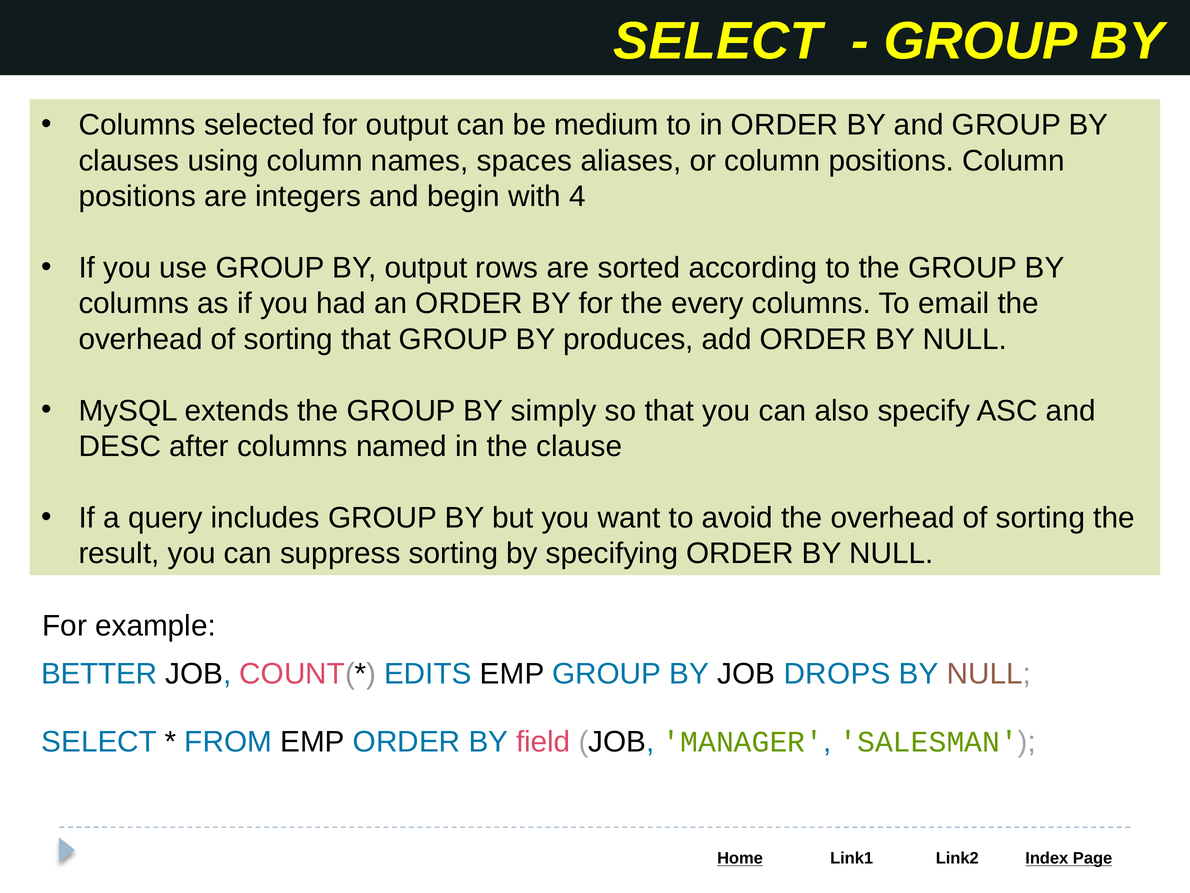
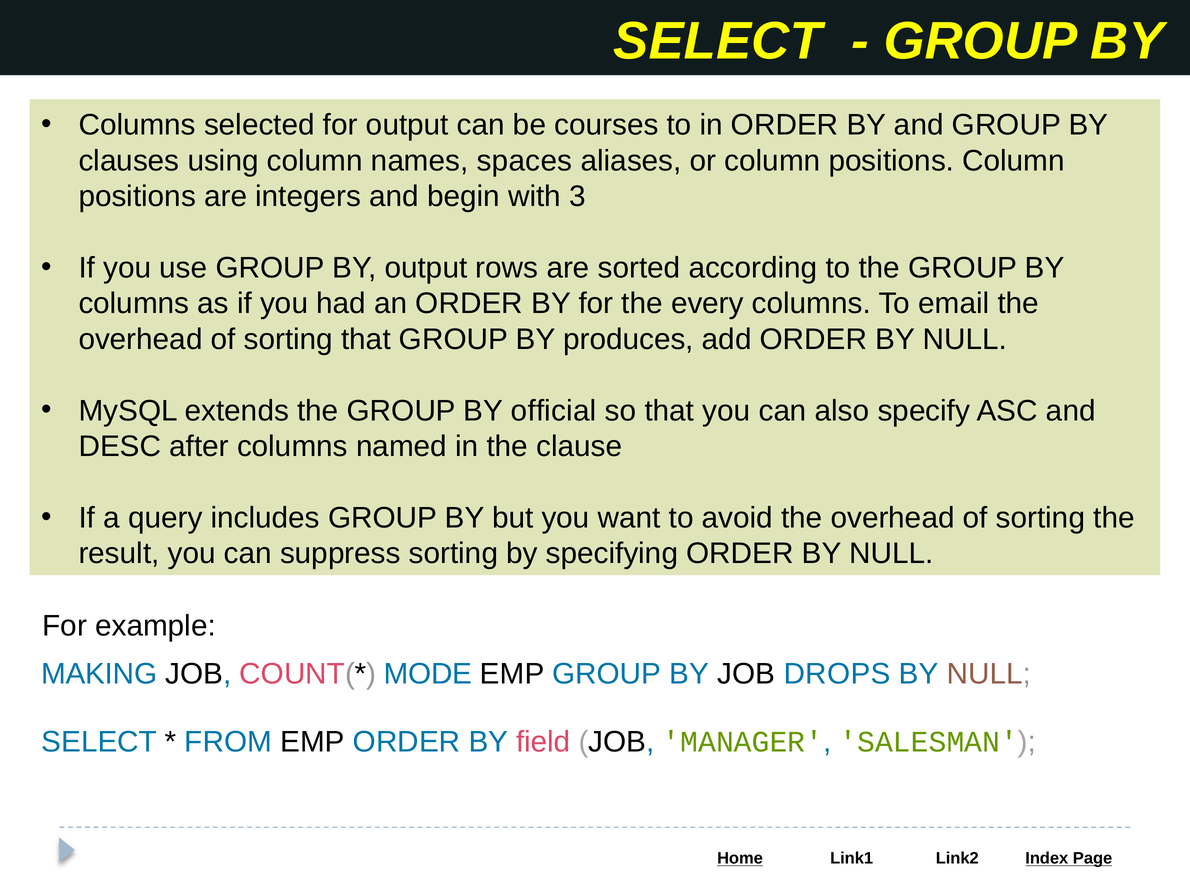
medium: medium -> courses (606, 125)
4: 4 -> 3 (577, 196)
simply: simply -> official (554, 411)
BETTER: BETTER -> MAKING (99, 673)
EDITS: EDITS -> MODE (428, 673)
